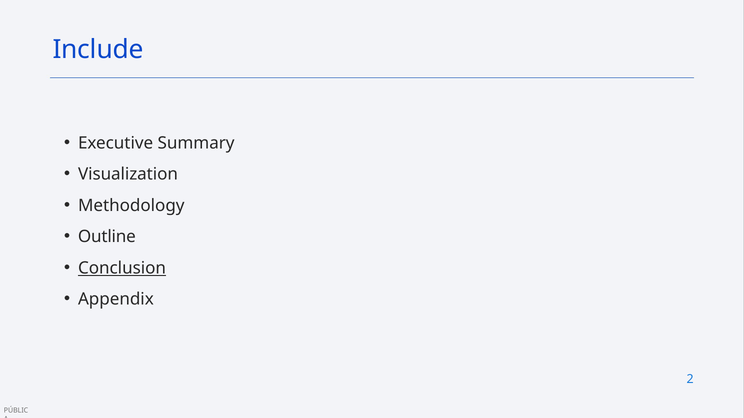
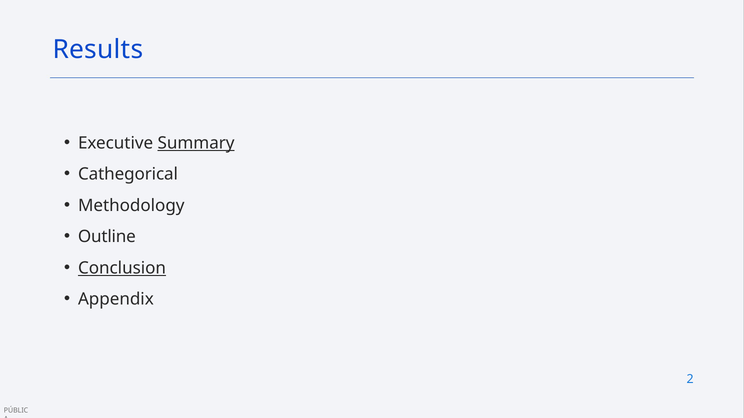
Include: Include -> Results (98, 50)
Summary underline: none -> present (196, 143)
Visualization: Visualization -> Cathegorical (128, 174)
